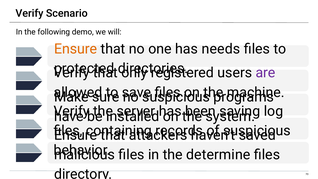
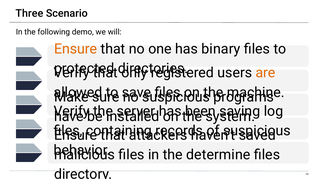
Verify: Verify -> Three (29, 13)
needs: needs -> binary (221, 49)
are colour: purple -> orange (266, 73)
